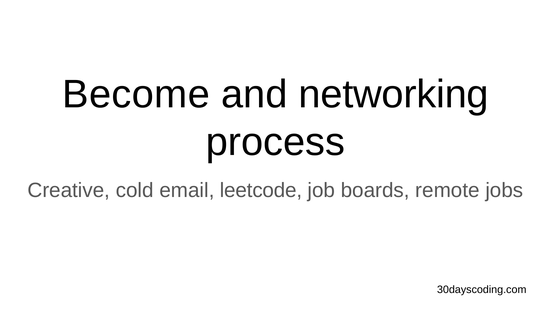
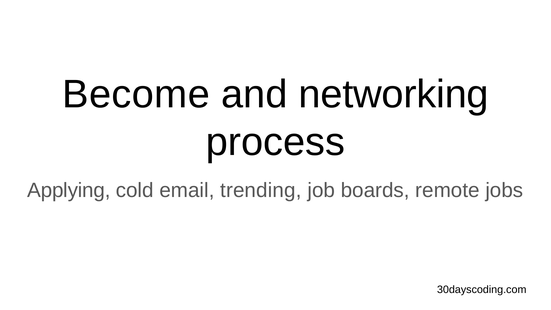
Creative: Creative -> Applying (69, 190)
leetcode: leetcode -> trending (261, 190)
